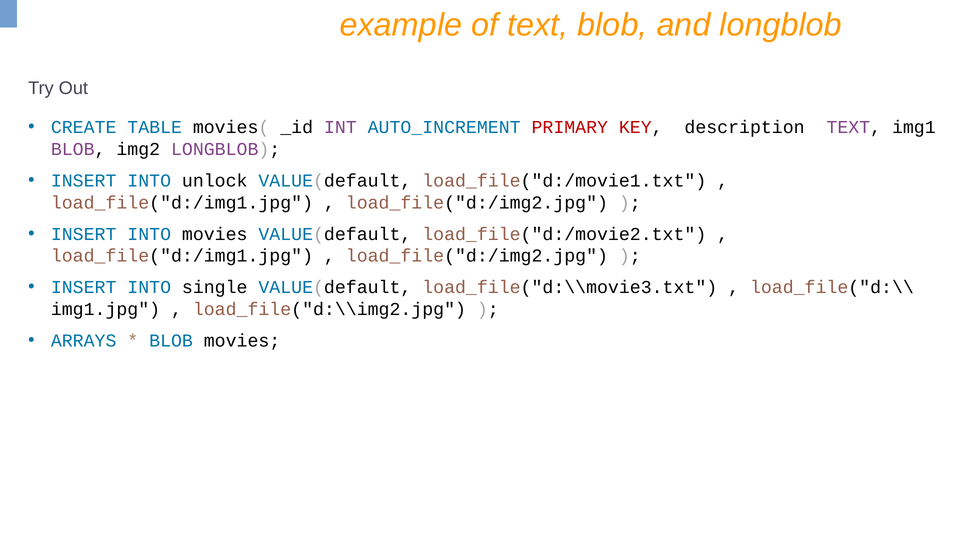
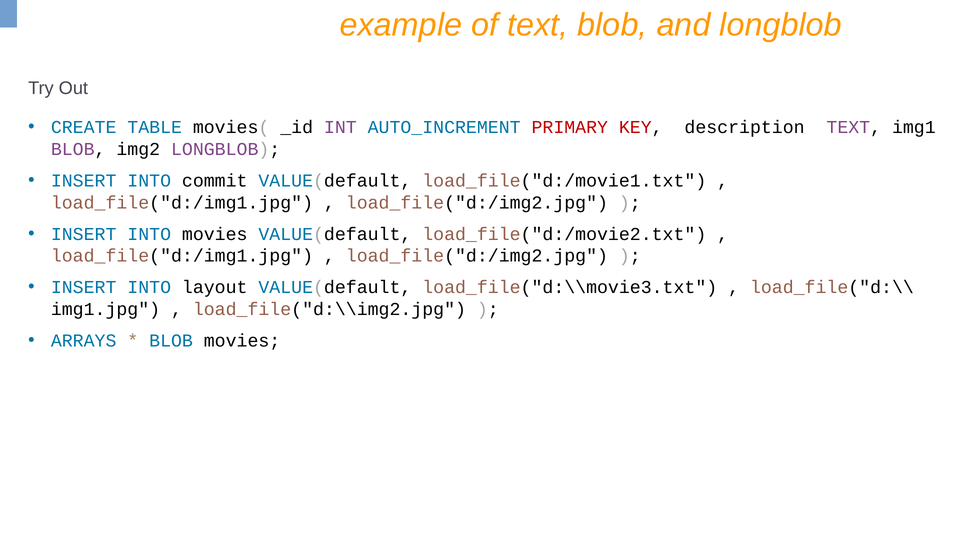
unlock: unlock -> commit (215, 181)
single: single -> layout (215, 287)
